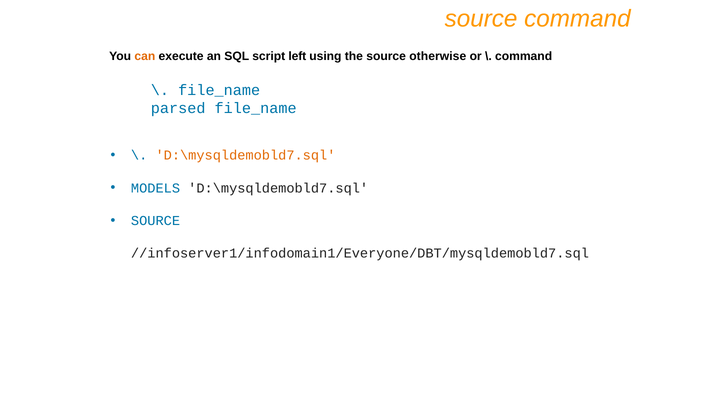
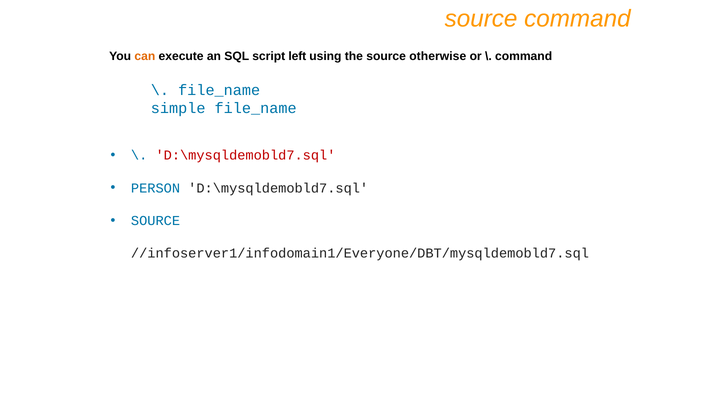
parsed: parsed -> simple (178, 108)
D:\mysqldemobld7.sql colour: orange -> red (245, 155)
MODELS: MODELS -> PERSON (156, 188)
